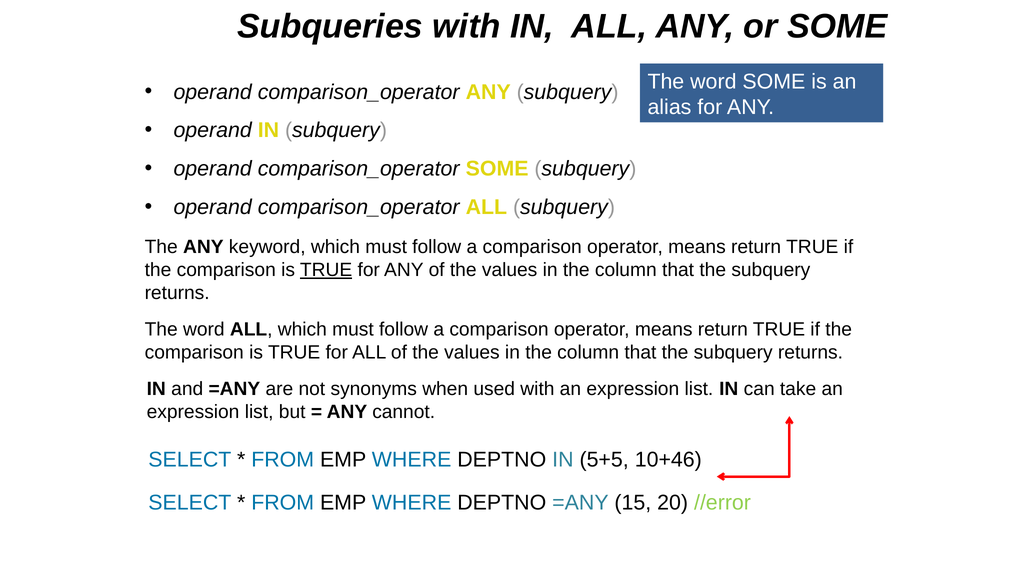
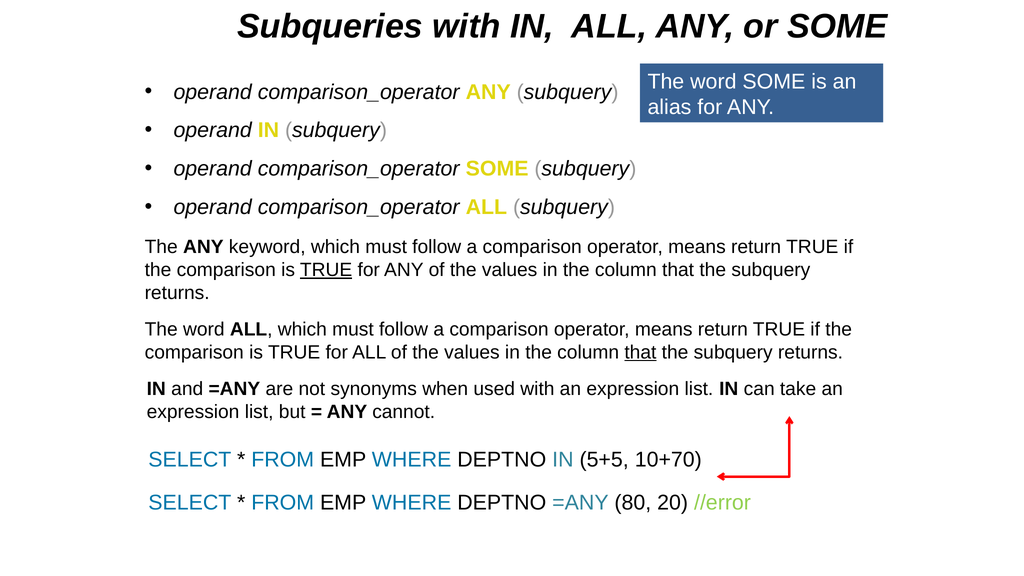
that underline: none -> present (640, 352)
10+46: 10+46 -> 10+70 (668, 460)
15: 15 -> 80 (633, 503)
